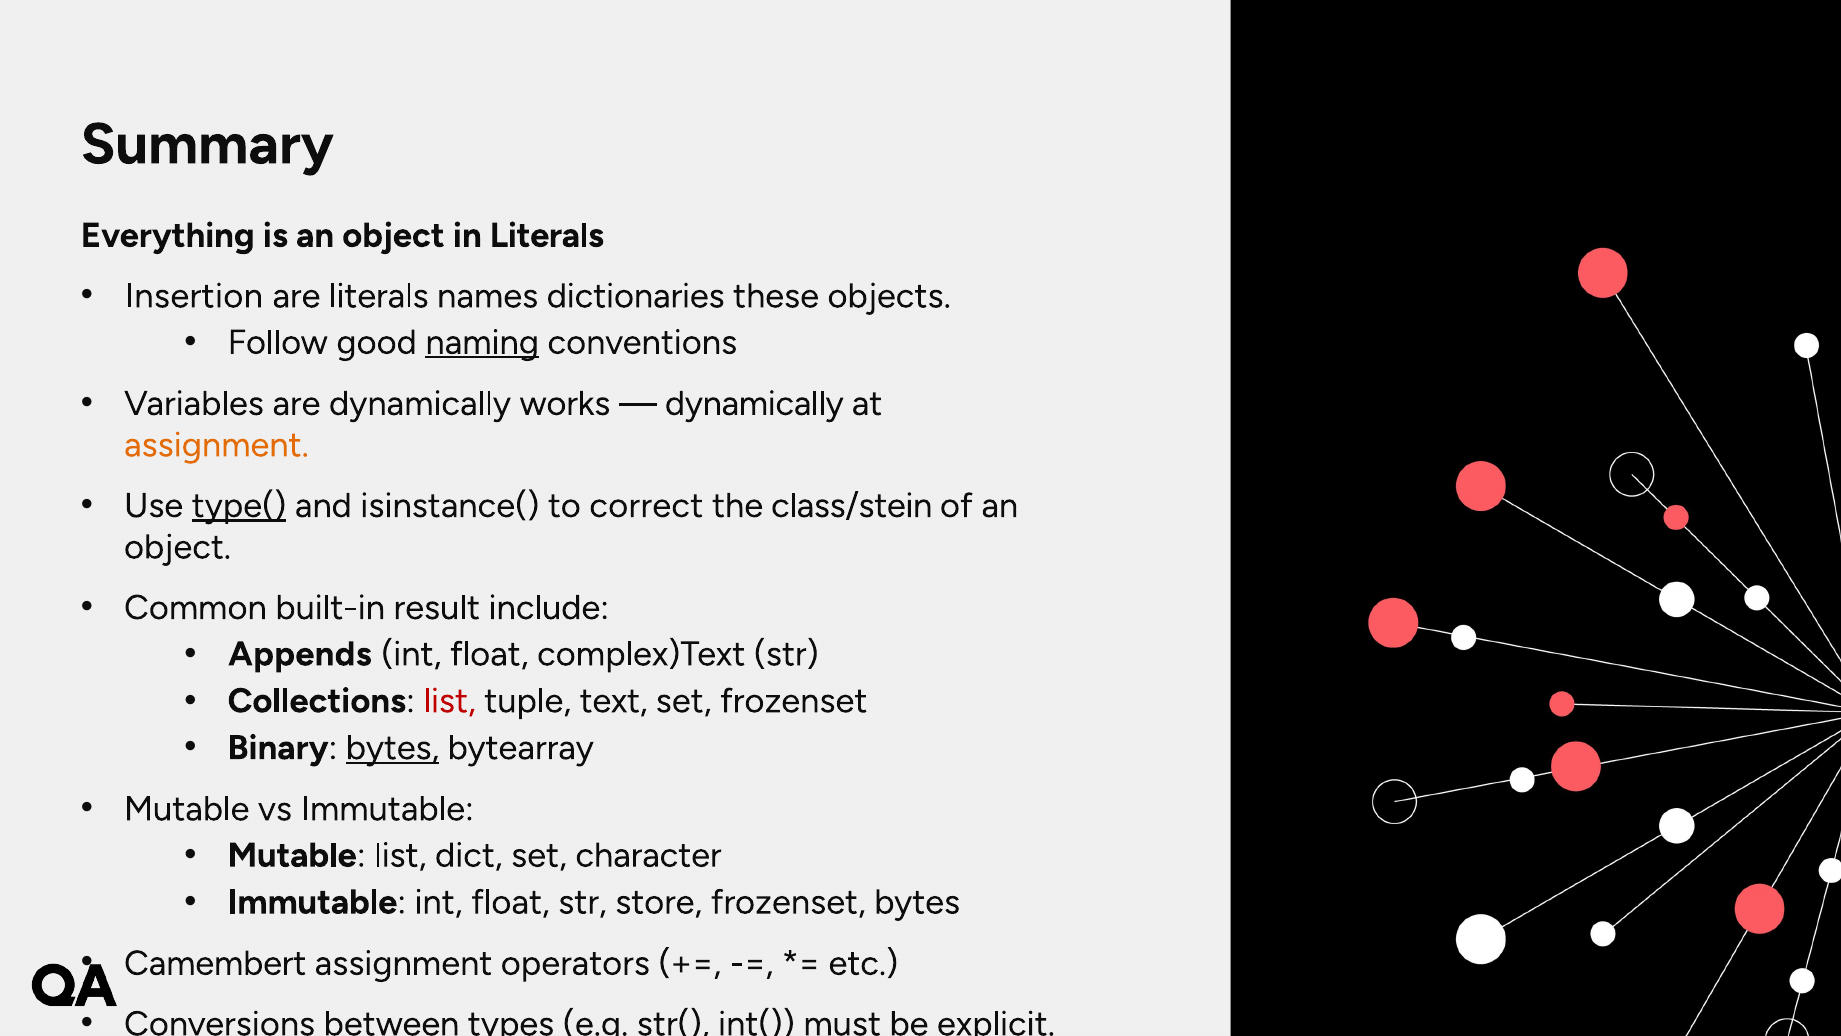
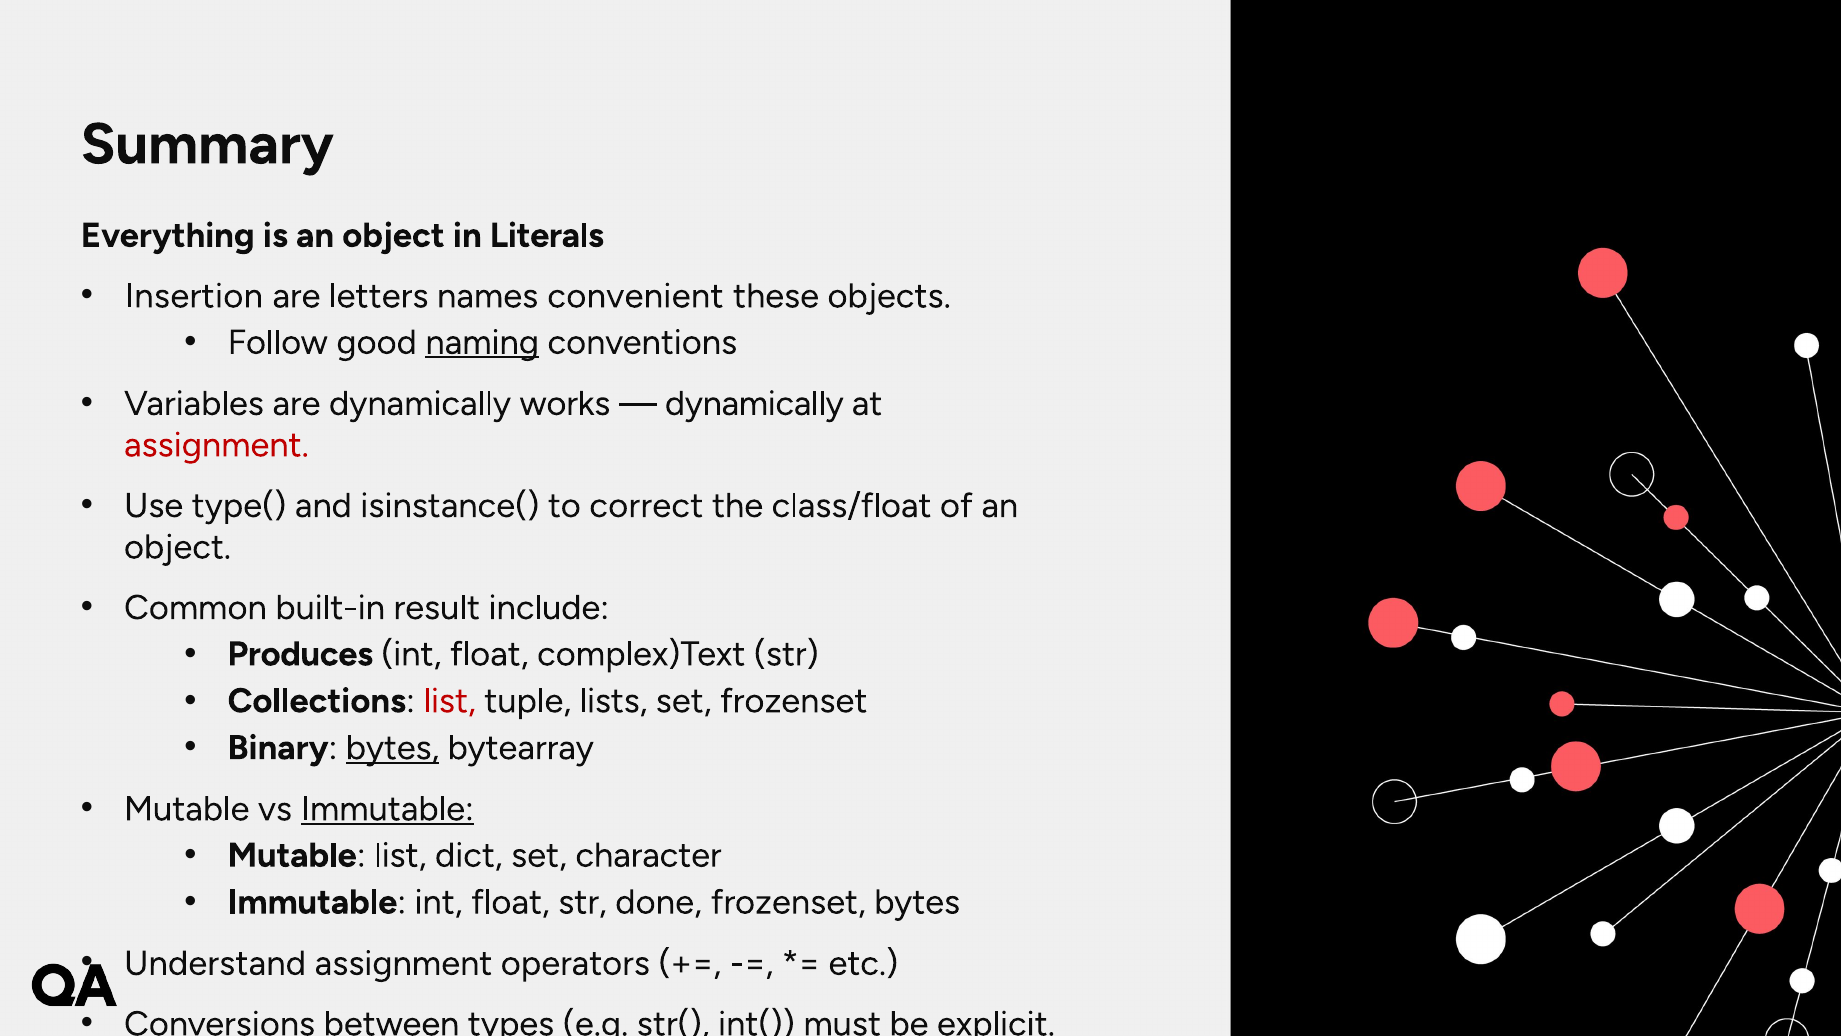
are literals: literals -> letters (379, 296)
dictionaries: dictionaries -> convenient (635, 296)
assignment colour: orange -> red (216, 445)
type( underline: present -> none (239, 505)
class/stein: class/stein -> class/float (852, 505)
Appends: Appends -> Produces (300, 654)
text: text -> lists (614, 701)
Immutable underline: none -> present (387, 809)
store: store -> done (659, 902)
Camembert: Camembert -> Understand (215, 963)
